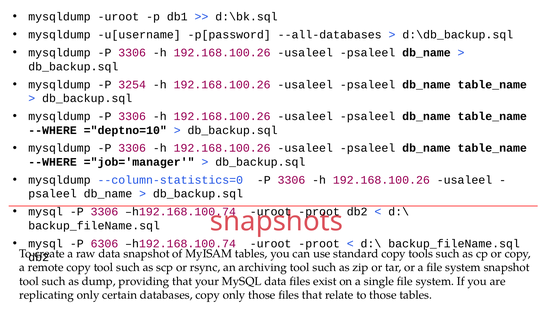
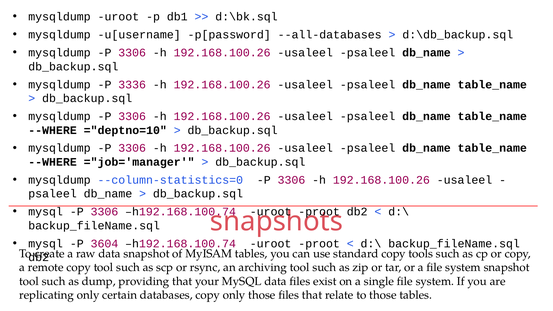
3254: 3254 -> 3336 (132, 85)
6306: 6306 -> 3604 (104, 244)
